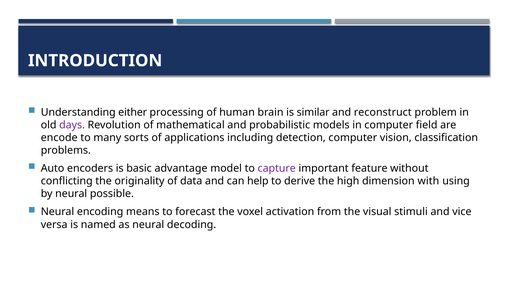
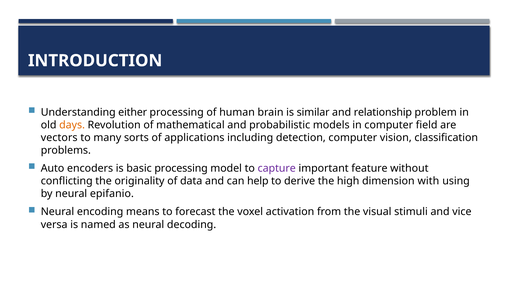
reconstruct: reconstruct -> relationship (383, 112)
days colour: purple -> orange (72, 125)
encode: encode -> vectors (59, 138)
basic advantage: advantage -> processing (181, 168)
possible: possible -> epifanio (112, 194)
